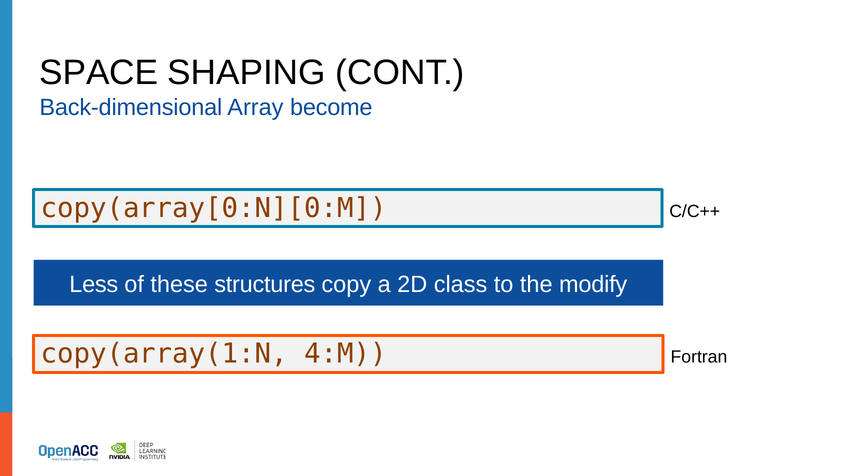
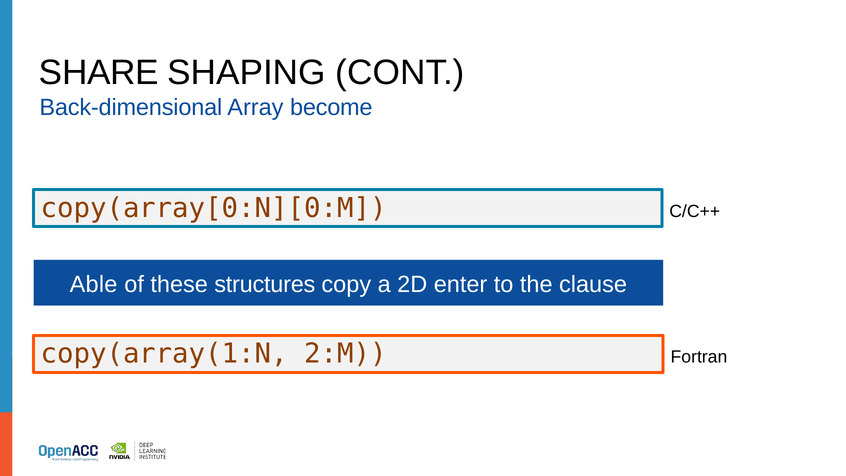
SPACE: SPACE -> SHARE (99, 73)
Less: Less -> Able (94, 284)
class: class -> enter (461, 284)
modify: modify -> clause (593, 284)
4:M: 4:M -> 2:M (345, 354)
